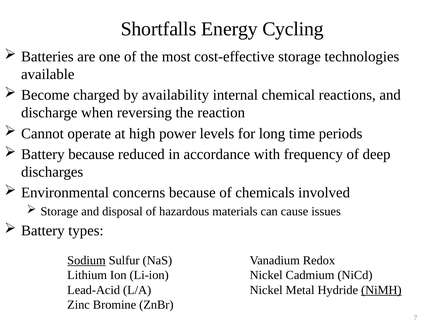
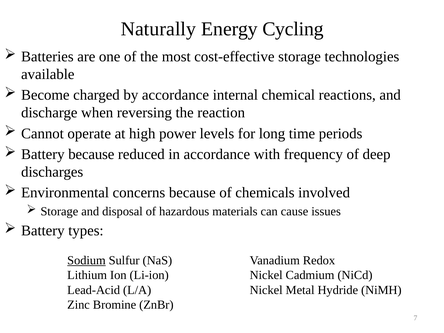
Shortfalls: Shortfalls -> Naturally (158, 29)
by availability: availability -> accordance (175, 95)
NiMH underline: present -> none (381, 290)
